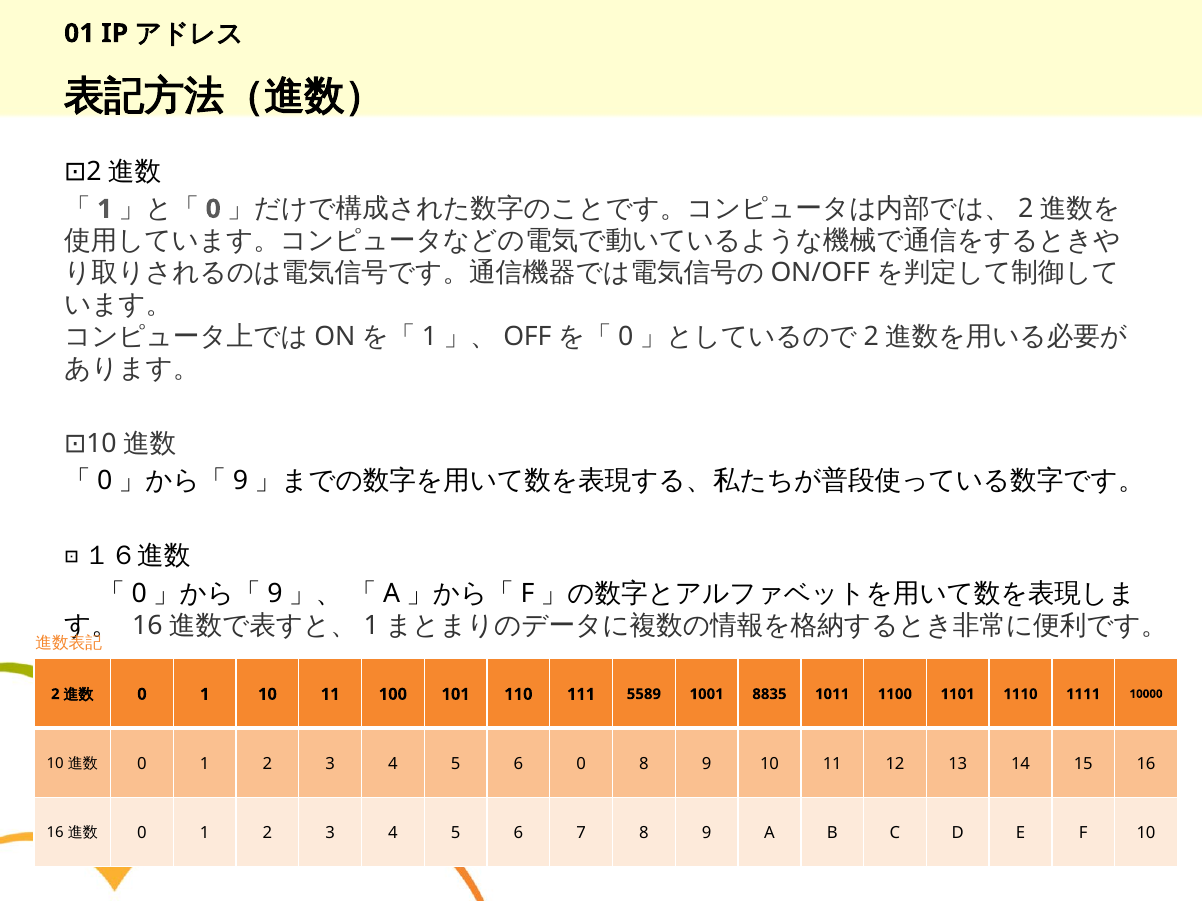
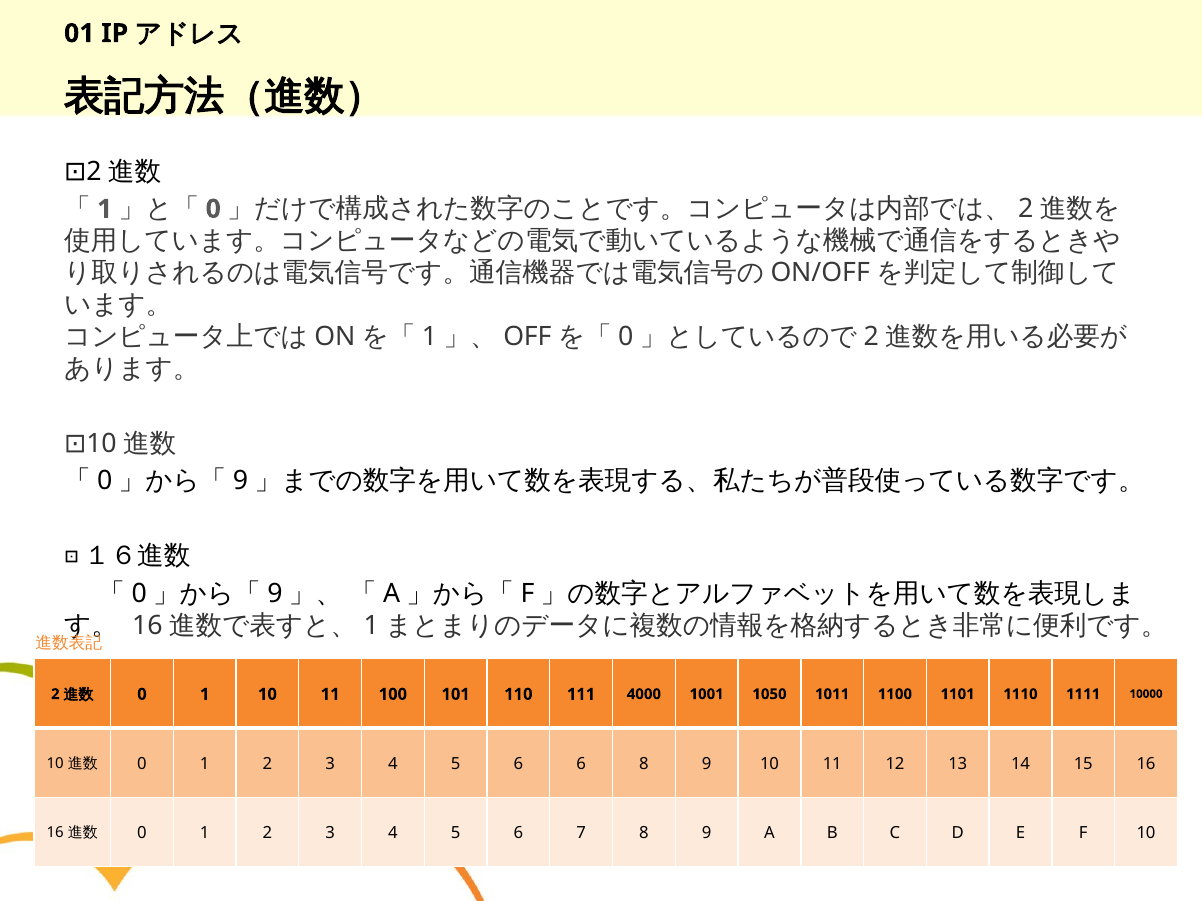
5589: 5589 -> 4000 (644, 695)
8835: 8835 -> 1050 (769, 695)
6 0: 0 -> 6 (581, 764)
